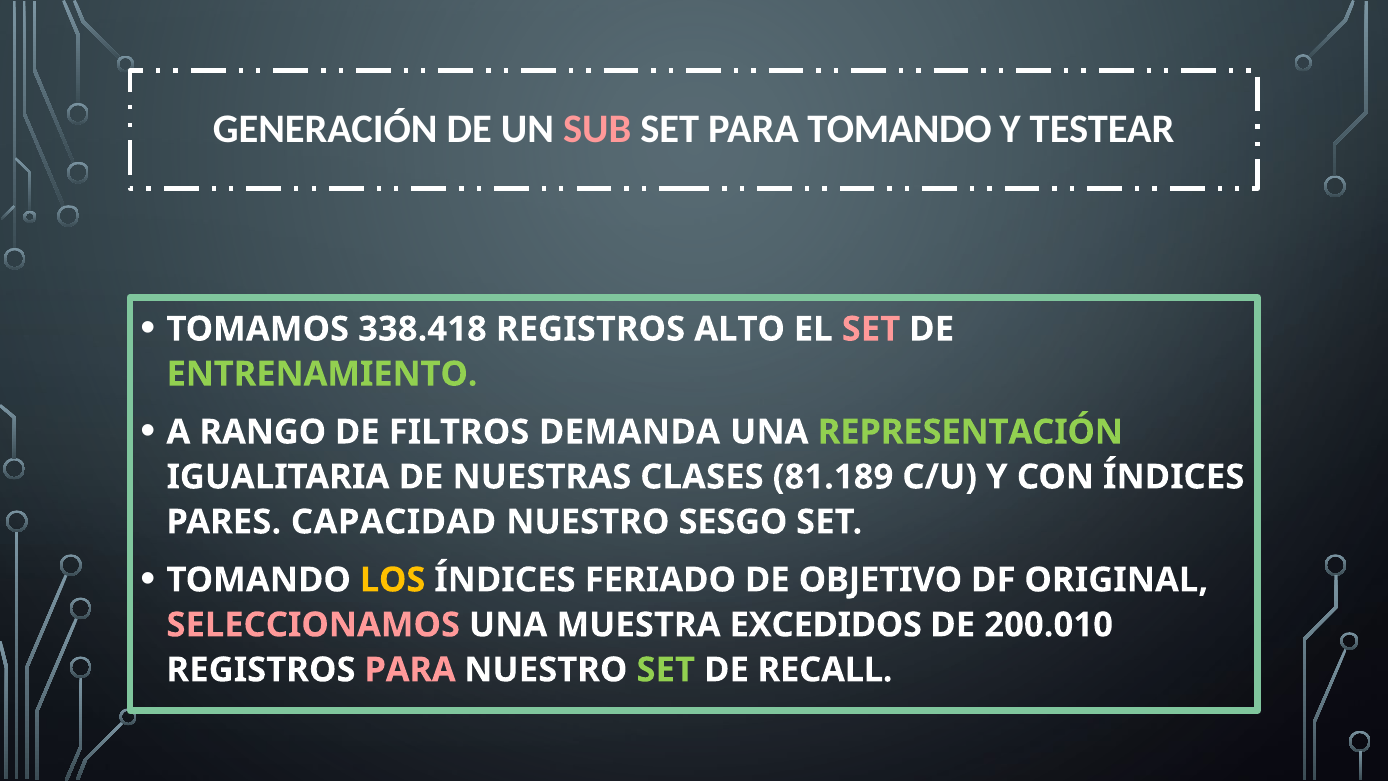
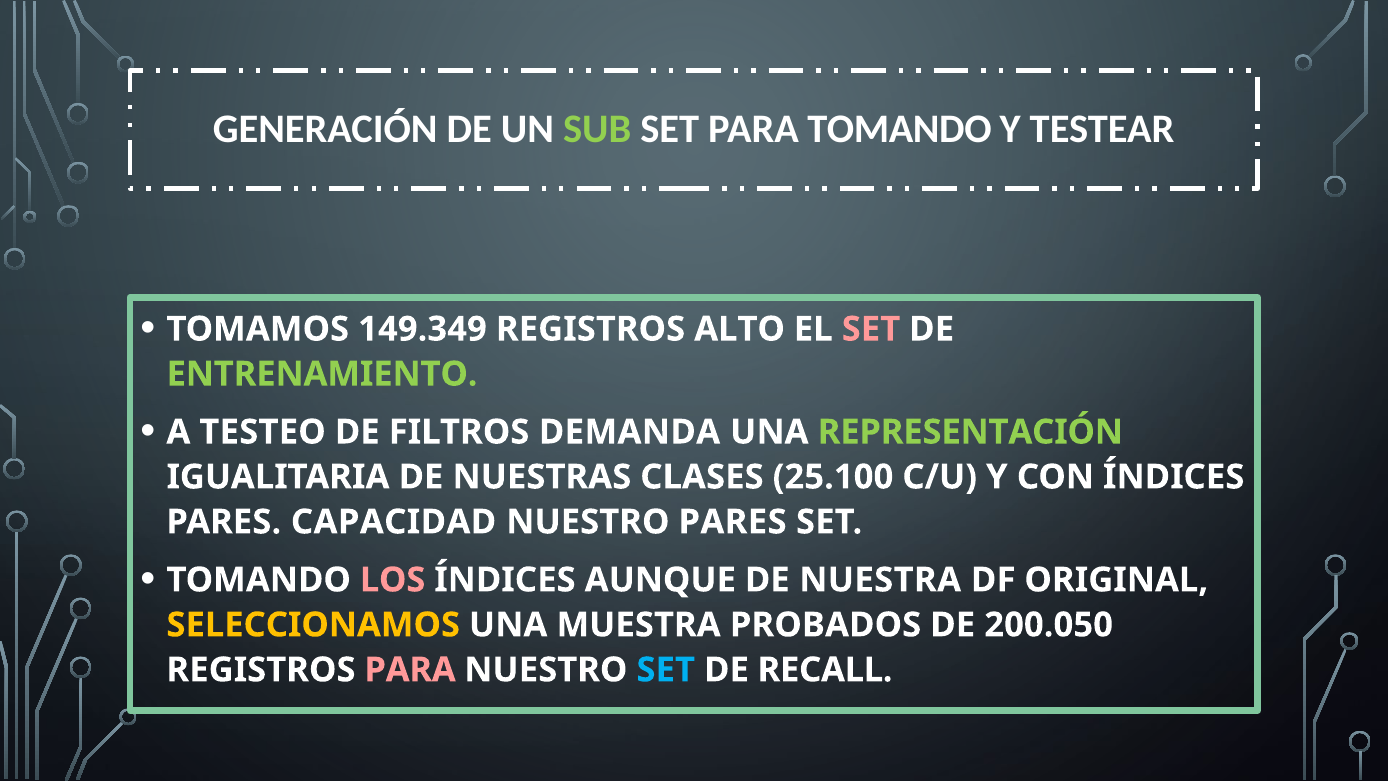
SUB colour: pink -> light green (597, 129)
338.418: 338.418 -> 149.349 (422, 329)
RANGO: RANGO -> TESTEO (263, 432)
81.189: 81.189 -> 25.100 (833, 477)
NUESTRO SESGO: SESGO -> PARES (733, 522)
LOS colour: yellow -> pink (393, 580)
FERIADO: FERIADO -> AUNQUE (660, 580)
OBJETIVO: OBJETIVO -> NUESTRA (880, 580)
SELECCIONAMOS colour: pink -> yellow (313, 625)
EXCEDIDOS: EXCEDIDOS -> PROBADOS (826, 625)
200.010: 200.010 -> 200.050 (1049, 625)
SET colour: light green -> light blue (666, 670)
